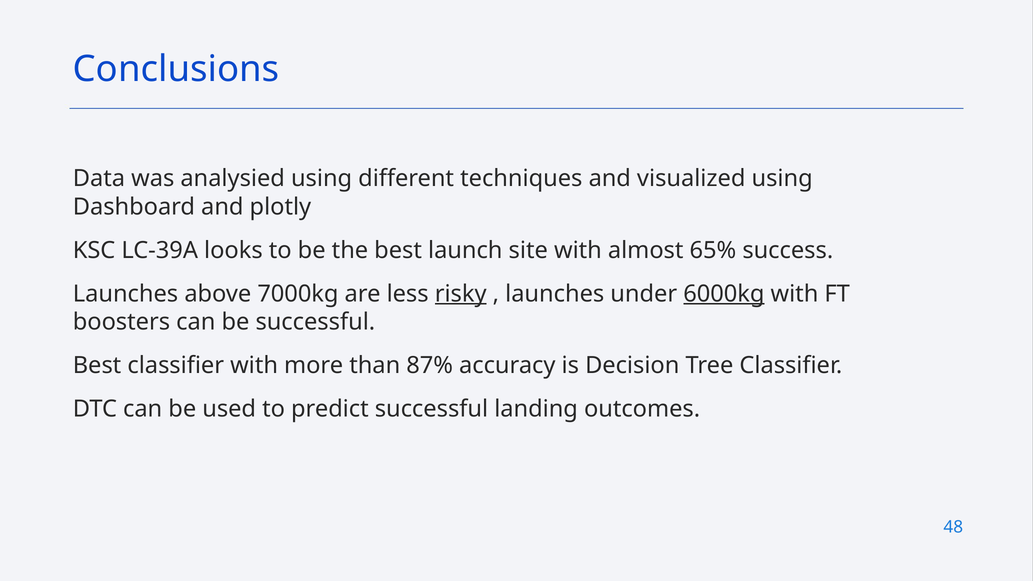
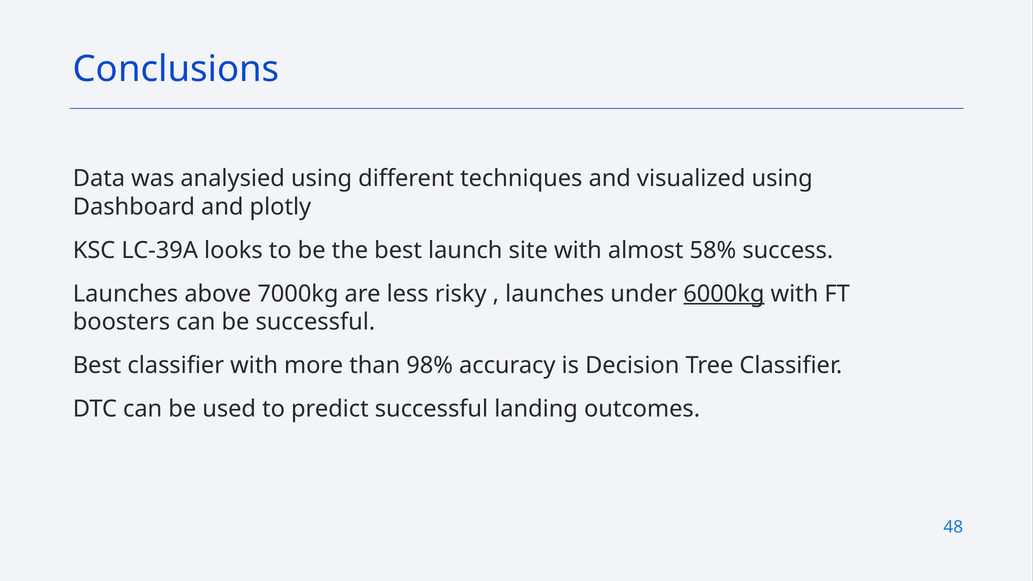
65%: 65% -> 58% (713, 250)
risky underline: present -> none (461, 294)
87%: 87% -> 98% (430, 366)
